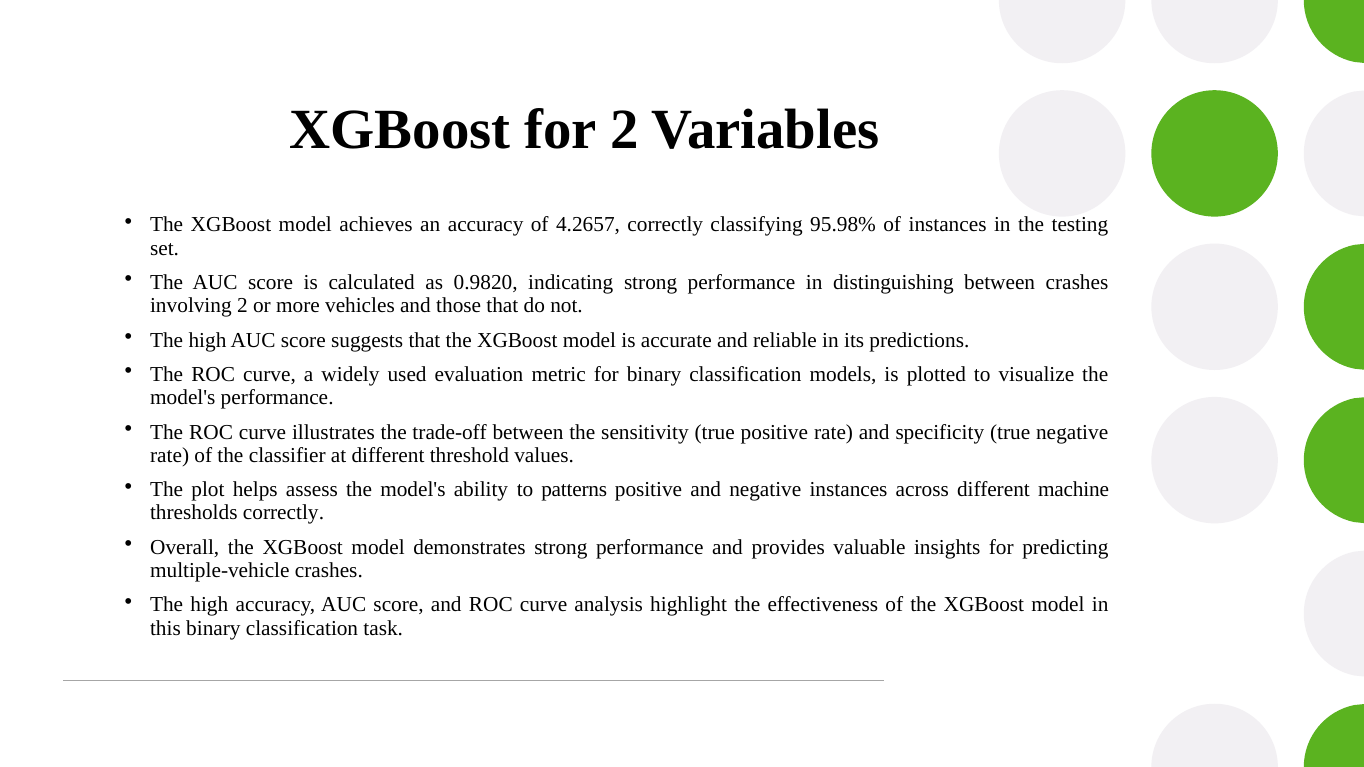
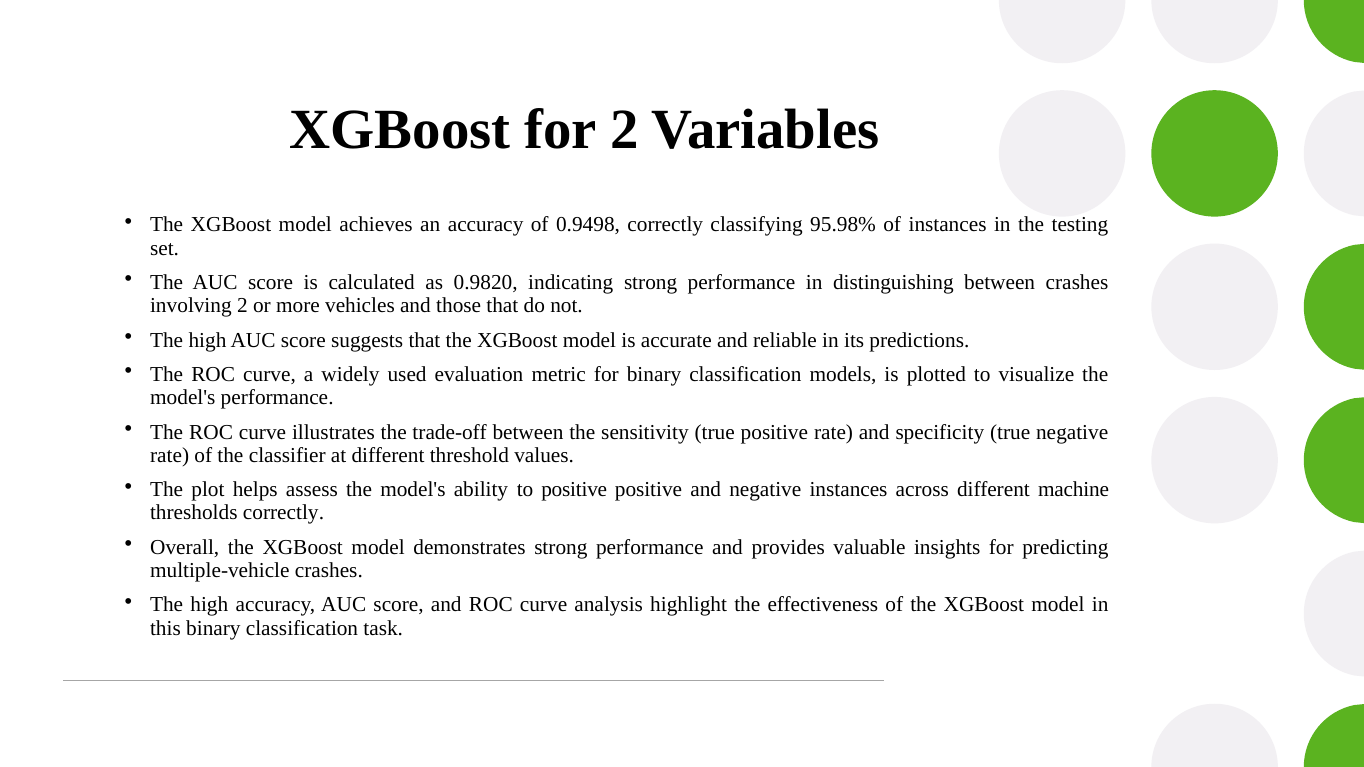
4.2657: 4.2657 -> 0.9498 (588, 225)
to patterns: patterns -> positive (574, 490)
